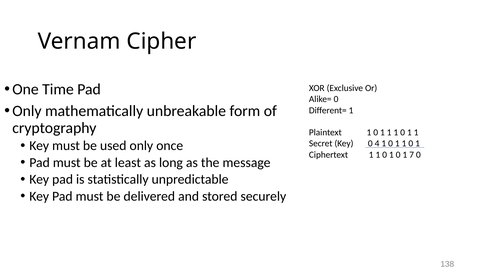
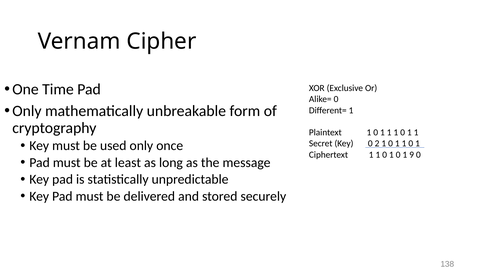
4: 4 -> 2 (377, 143)
7: 7 -> 9 (412, 155)
